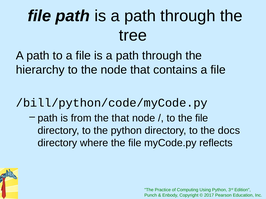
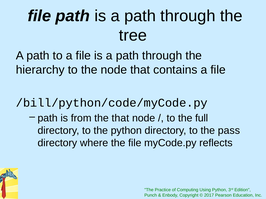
to the file: file -> full (202, 118)
docs: docs -> pass (229, 131)
